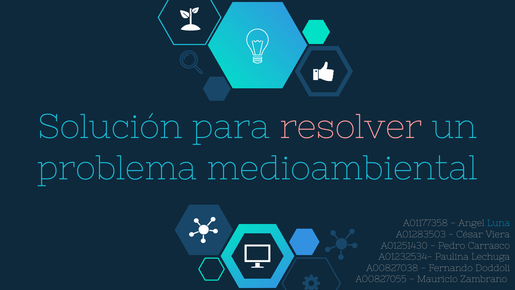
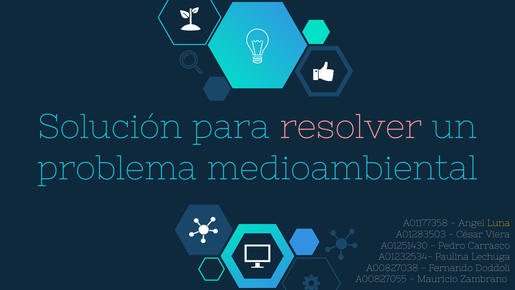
Luna colour: light blue -> yellow (499, 223)
